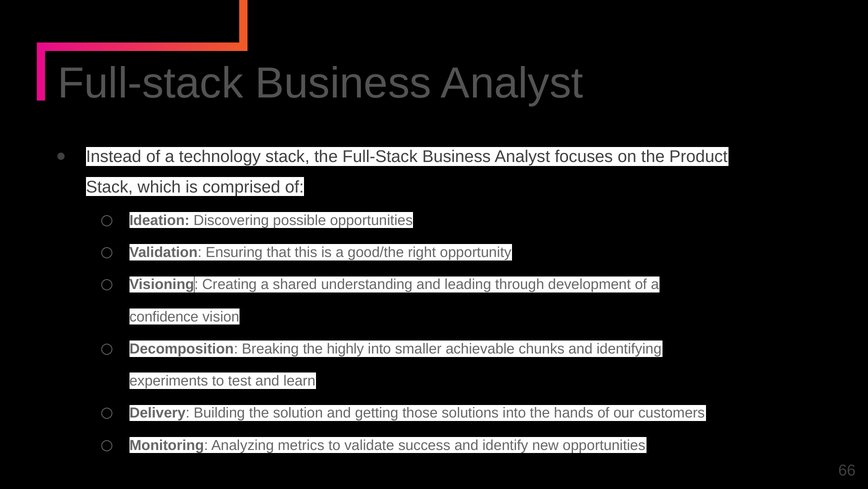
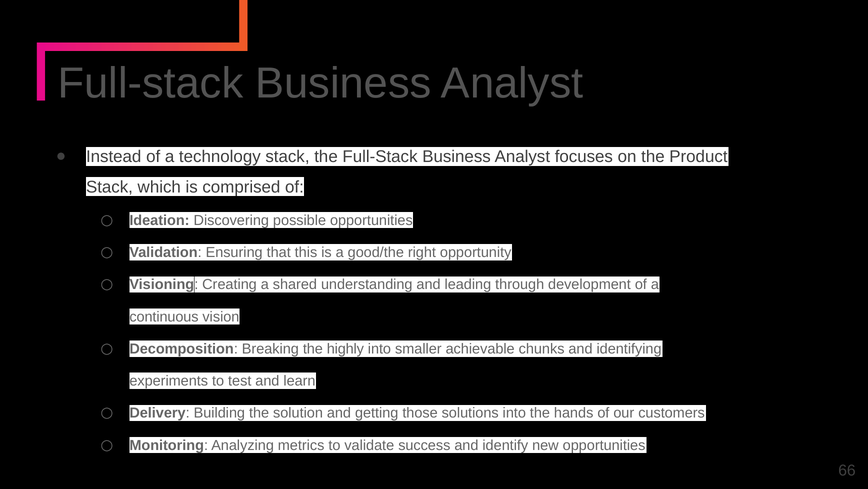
confidence: confidence -> continuous (164, 316)
